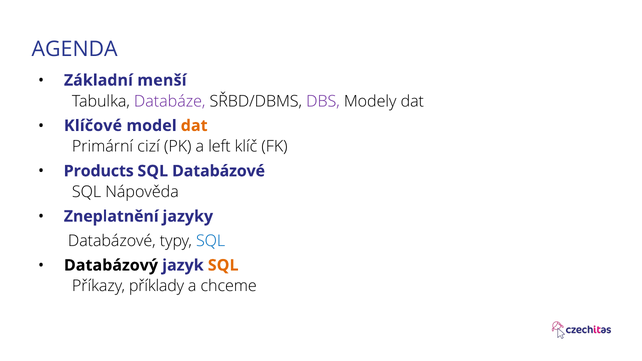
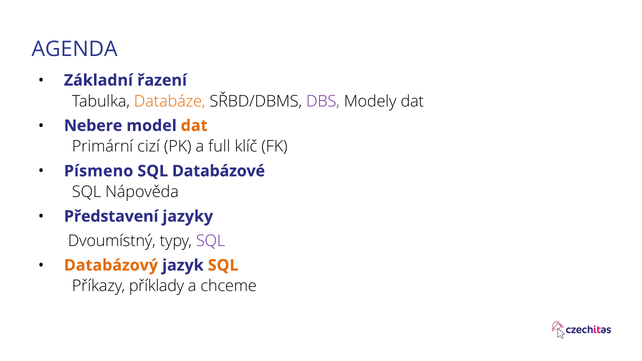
menší: menší -> řazení (162, 80)
Databáze colour: purple -> orange (170, 101)
Klíčové: Klíčové -> Nebere (93, 126)
left: left -> full (219, 147)
Products: Products -> Písmeno (99, 171)
Zneplatnění: Zneplatnění -> Představení (111, 216)
Databázové: Databázové -> Dvoumístný (112, 241)
SQL colour: blue -> purple (211, 241)
Databázový colour: black -> orange (111, 265)
